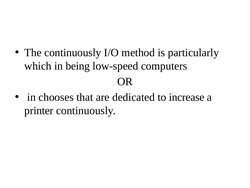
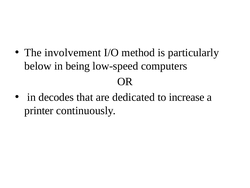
The continuously: continuously -> involvement (73, 52)
which: which -> below (38, 66)
chooses: chooses -> decodes (56, 97)
